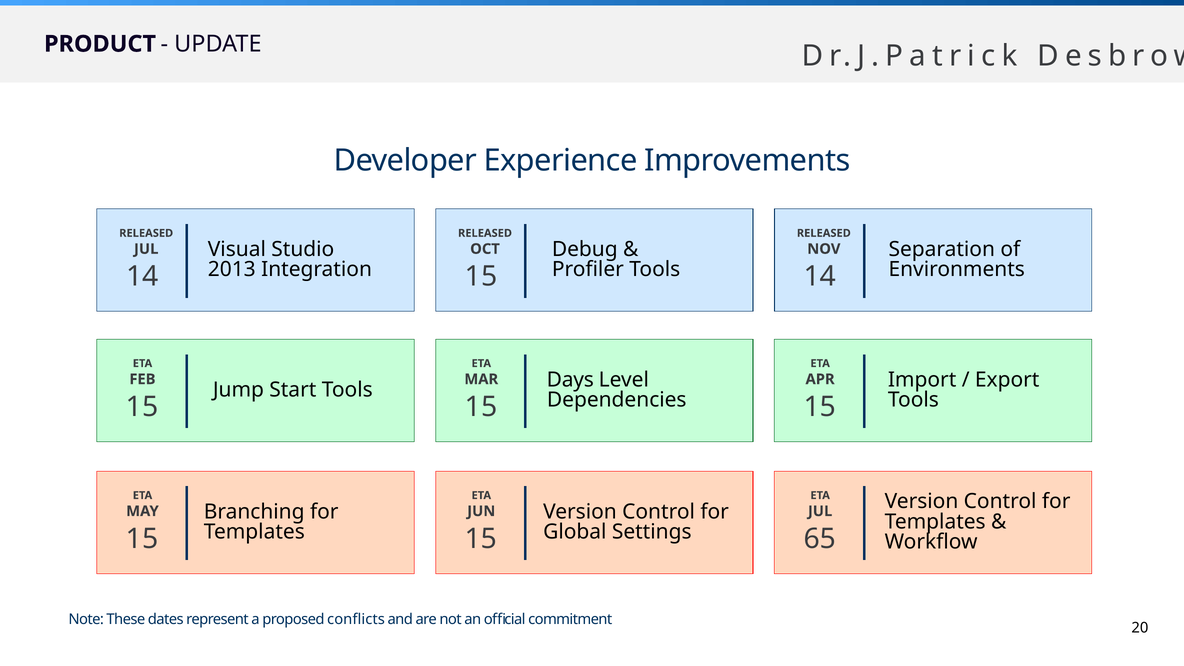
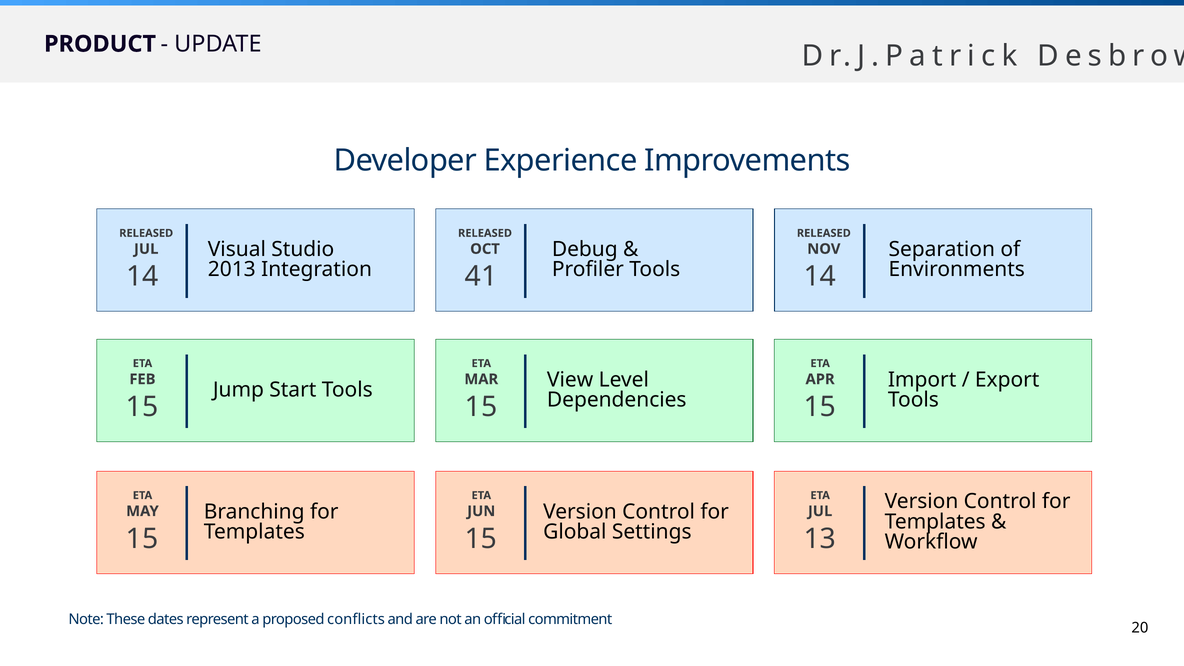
Integration 15: 15 -> 41 (481, 277)
Days: Days -> View (570, 380)
65: 65 -> 13 (820, 539)
